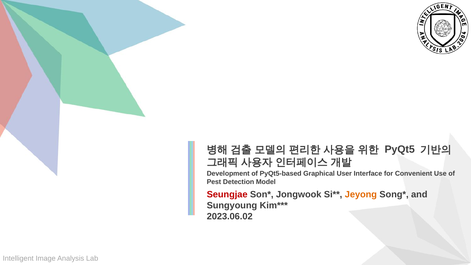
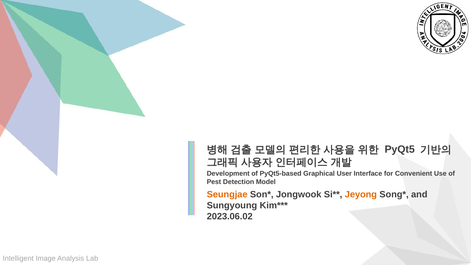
Seungjae colour: red -> orange (227, 194)
